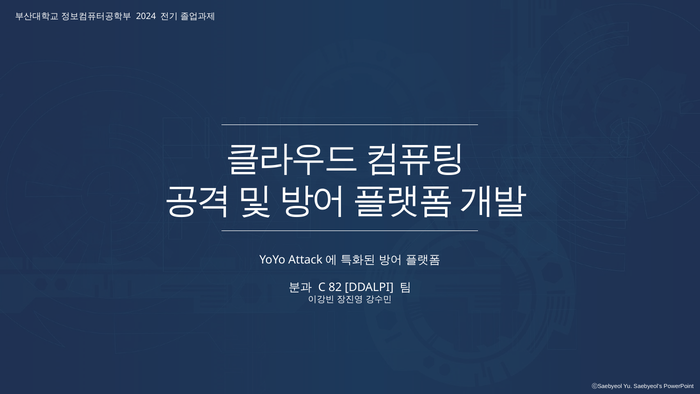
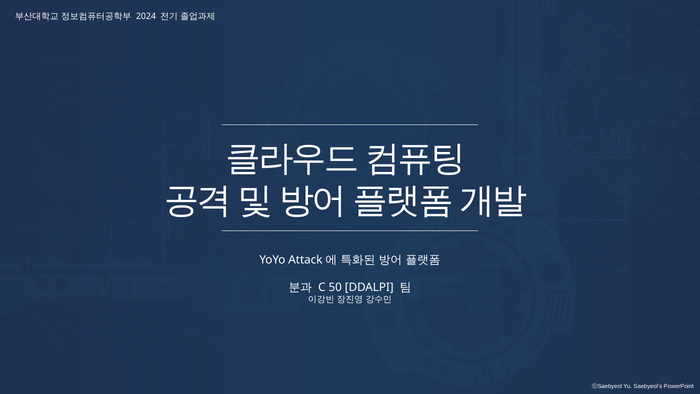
82: 82 -> 50 (335, 287)
